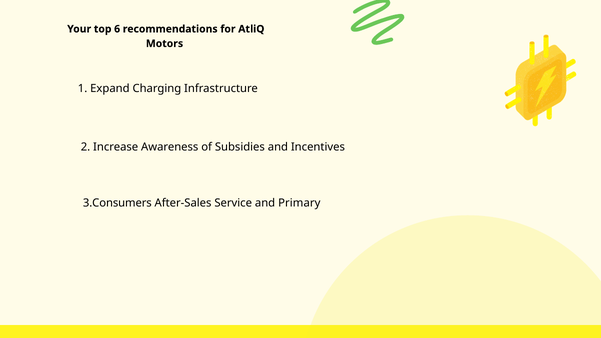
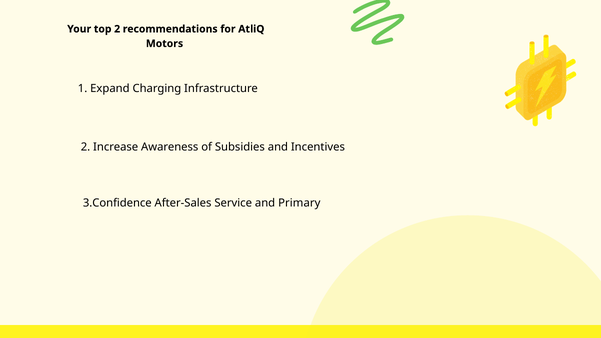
top 6: 6 -> 2 (117, 29)
3.Consumers: 3.Consumers -> 3.Confidence (117, 203)
